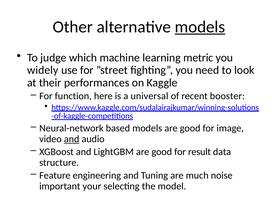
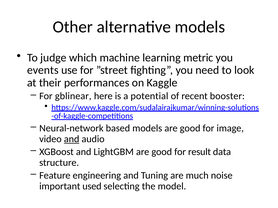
models underline: present -> none (200, 27)
widely: widely -> events (43, 70)
function: function -> gblinear (73, 96)
universal: universal -> potential (149, 96)
your: your -> used (92, 187)
